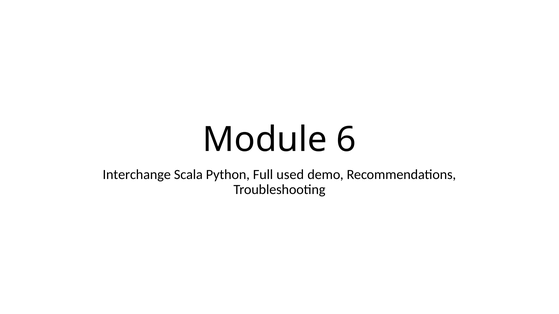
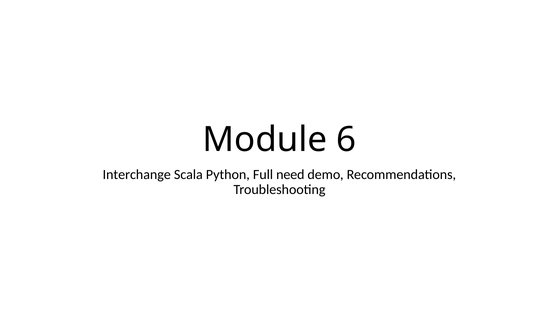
used: used -> need (290, 175)
